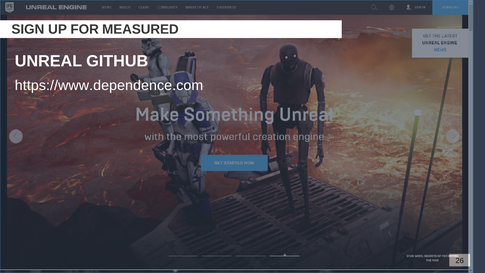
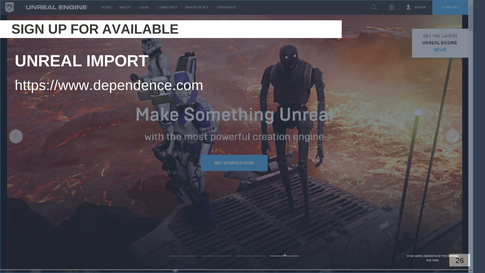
MEASURED: MEASURED -> AVAILABLE (140, 29)
GITHUB: GITHUB -> IMPORT (117, 61)
